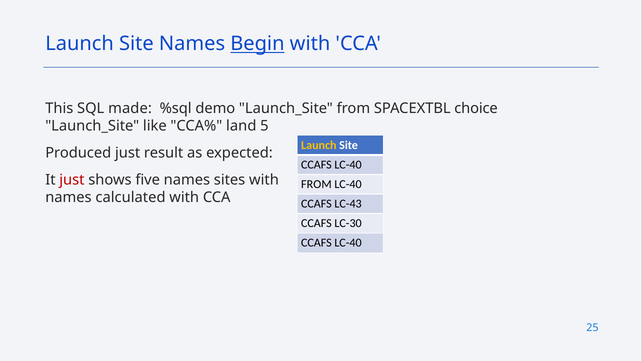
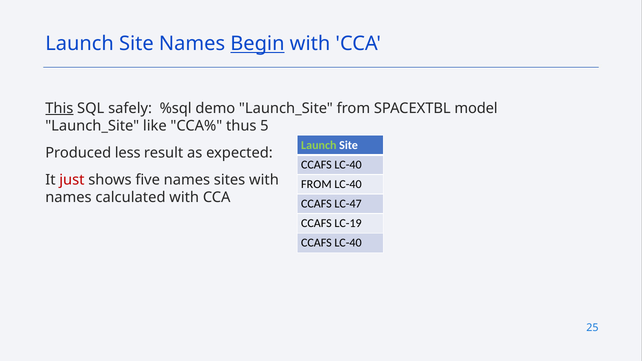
This underline: none -> present (59, 108)
made: made -> safely (130, 108)
choice: choice -> model (476, 108)
land: land -> thus (241, 126)
Launch colour: yellow -> light green (319, 145)
Produced just: just -> less (128, 153)
LC-43: LC-43 -> LC-47 (348, 204)
LC-30: LC-30 -> LC-19 (348, 224)
